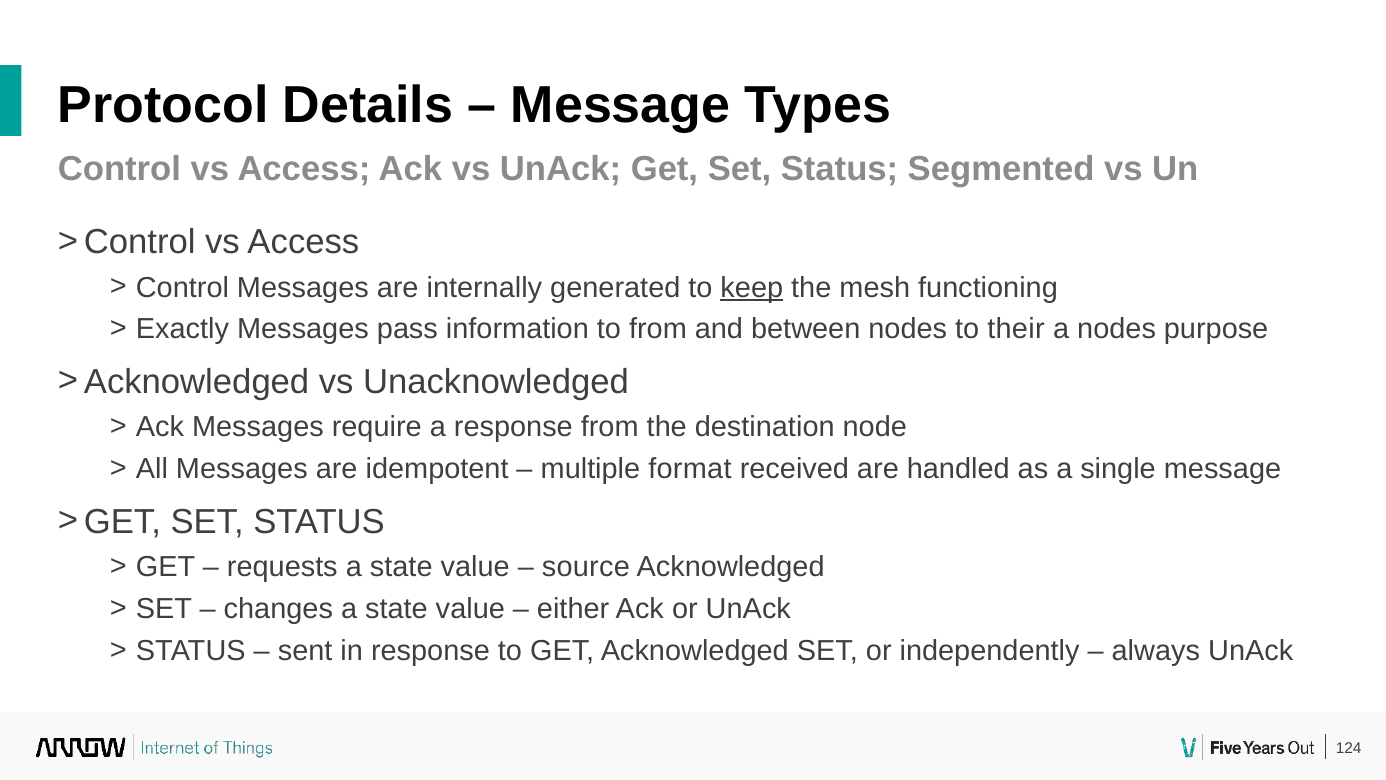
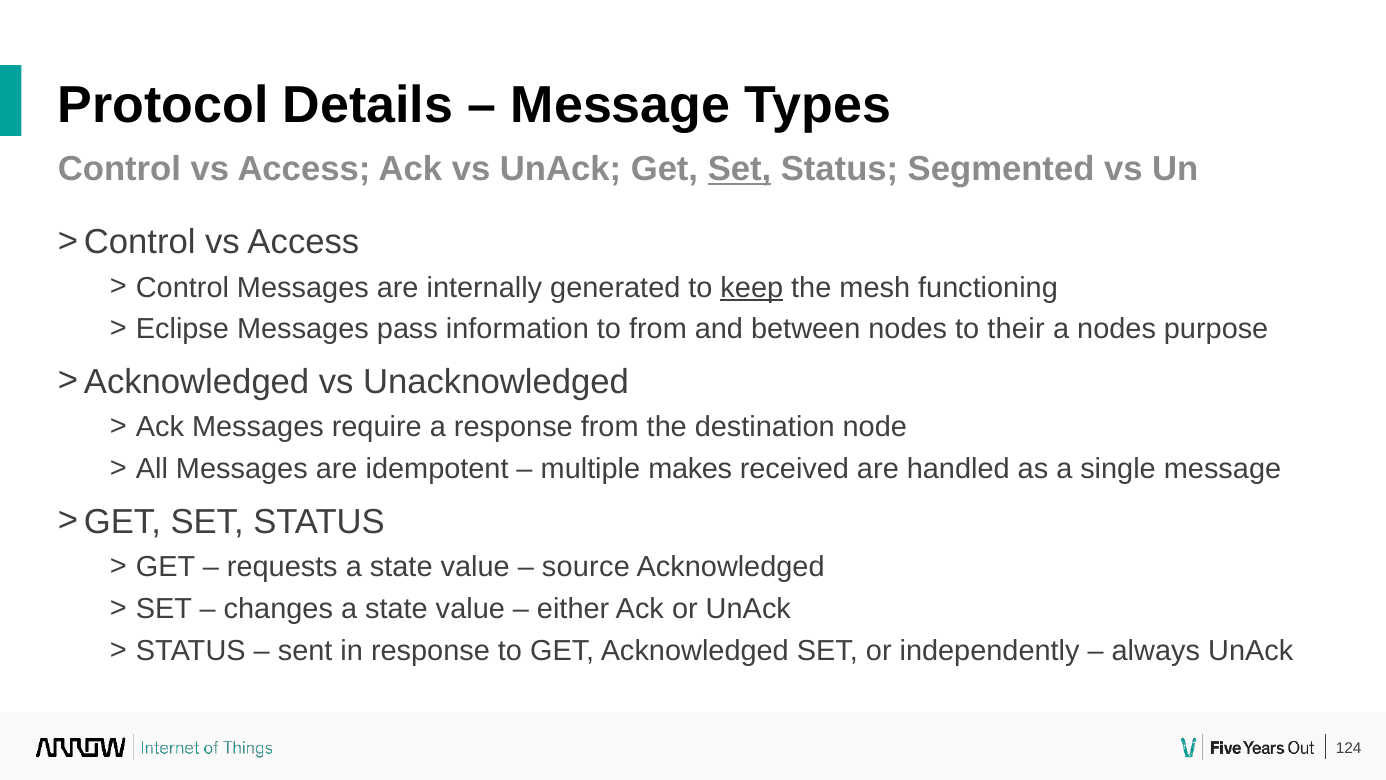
Set underline: none -> present (740, 169)
Exactly: Exactly -> Eclipse (182, 329)
format: format -> makes (690, 469)
